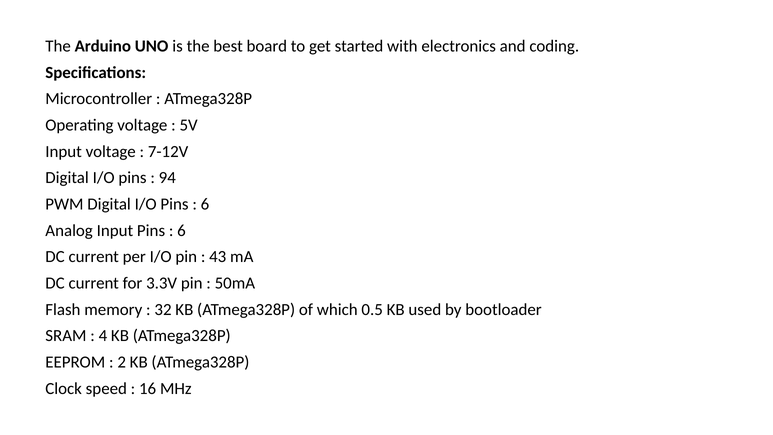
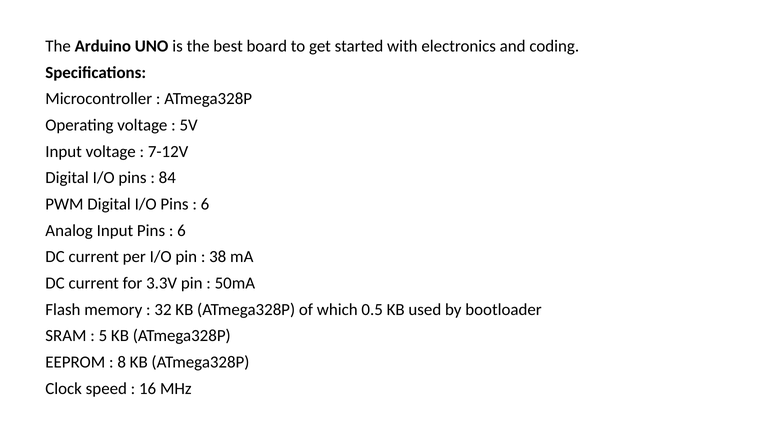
94: 94 -> 84 (167, 178)
43: 43 -> 38 (218, 257)
4: 4 -> 5 (103, 336)
2: 2 -> 8 (122, 362)
